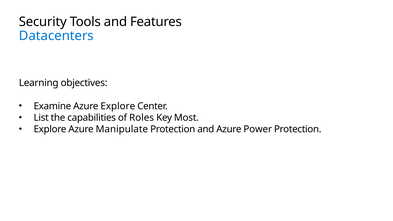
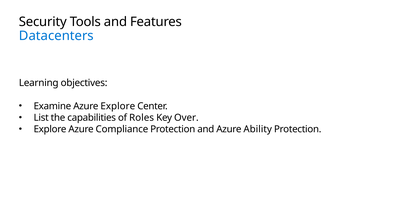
Most: Most -> Over (186, 118)
Manipulate: Manipulate -> Compliance (122, 129)
Power: Power -> Ability (258, 129)
